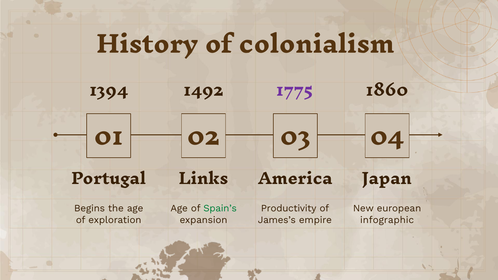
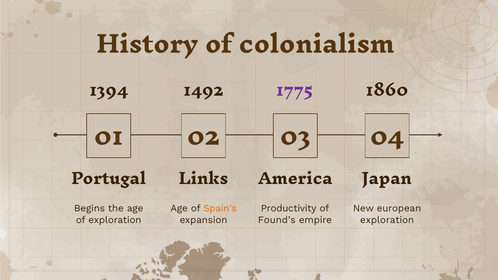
Spain’s colour: green -> orange (220, 208)
James’s: James’s -> Found’s (277, 220)
infographic: infographic -> exploration (387, 220)
